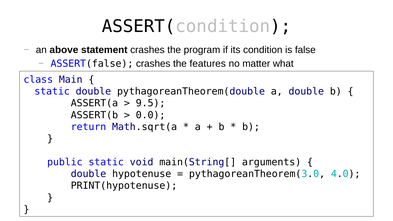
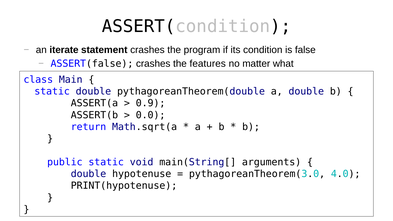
above: above -> iterate (64, 50)
9.5: 9.5 -> 0.9 (151, 103)
